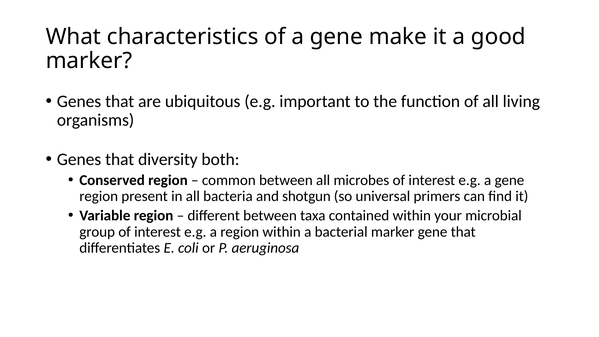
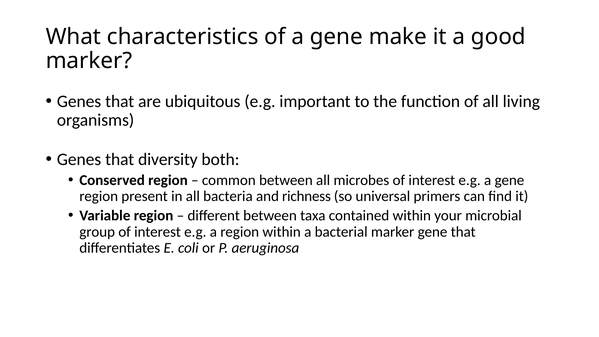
shotgun: shotgun -> richness (306, 196)
